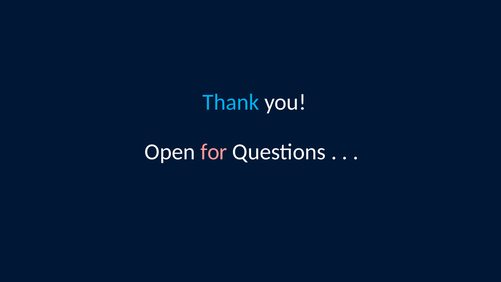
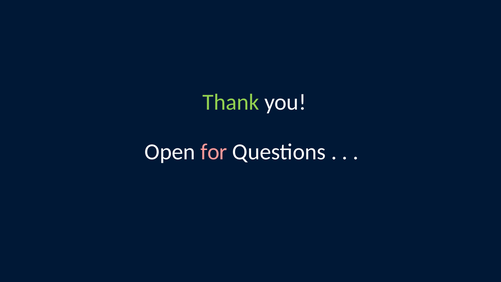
Thank colour: light blue -> light green (231, 102)
